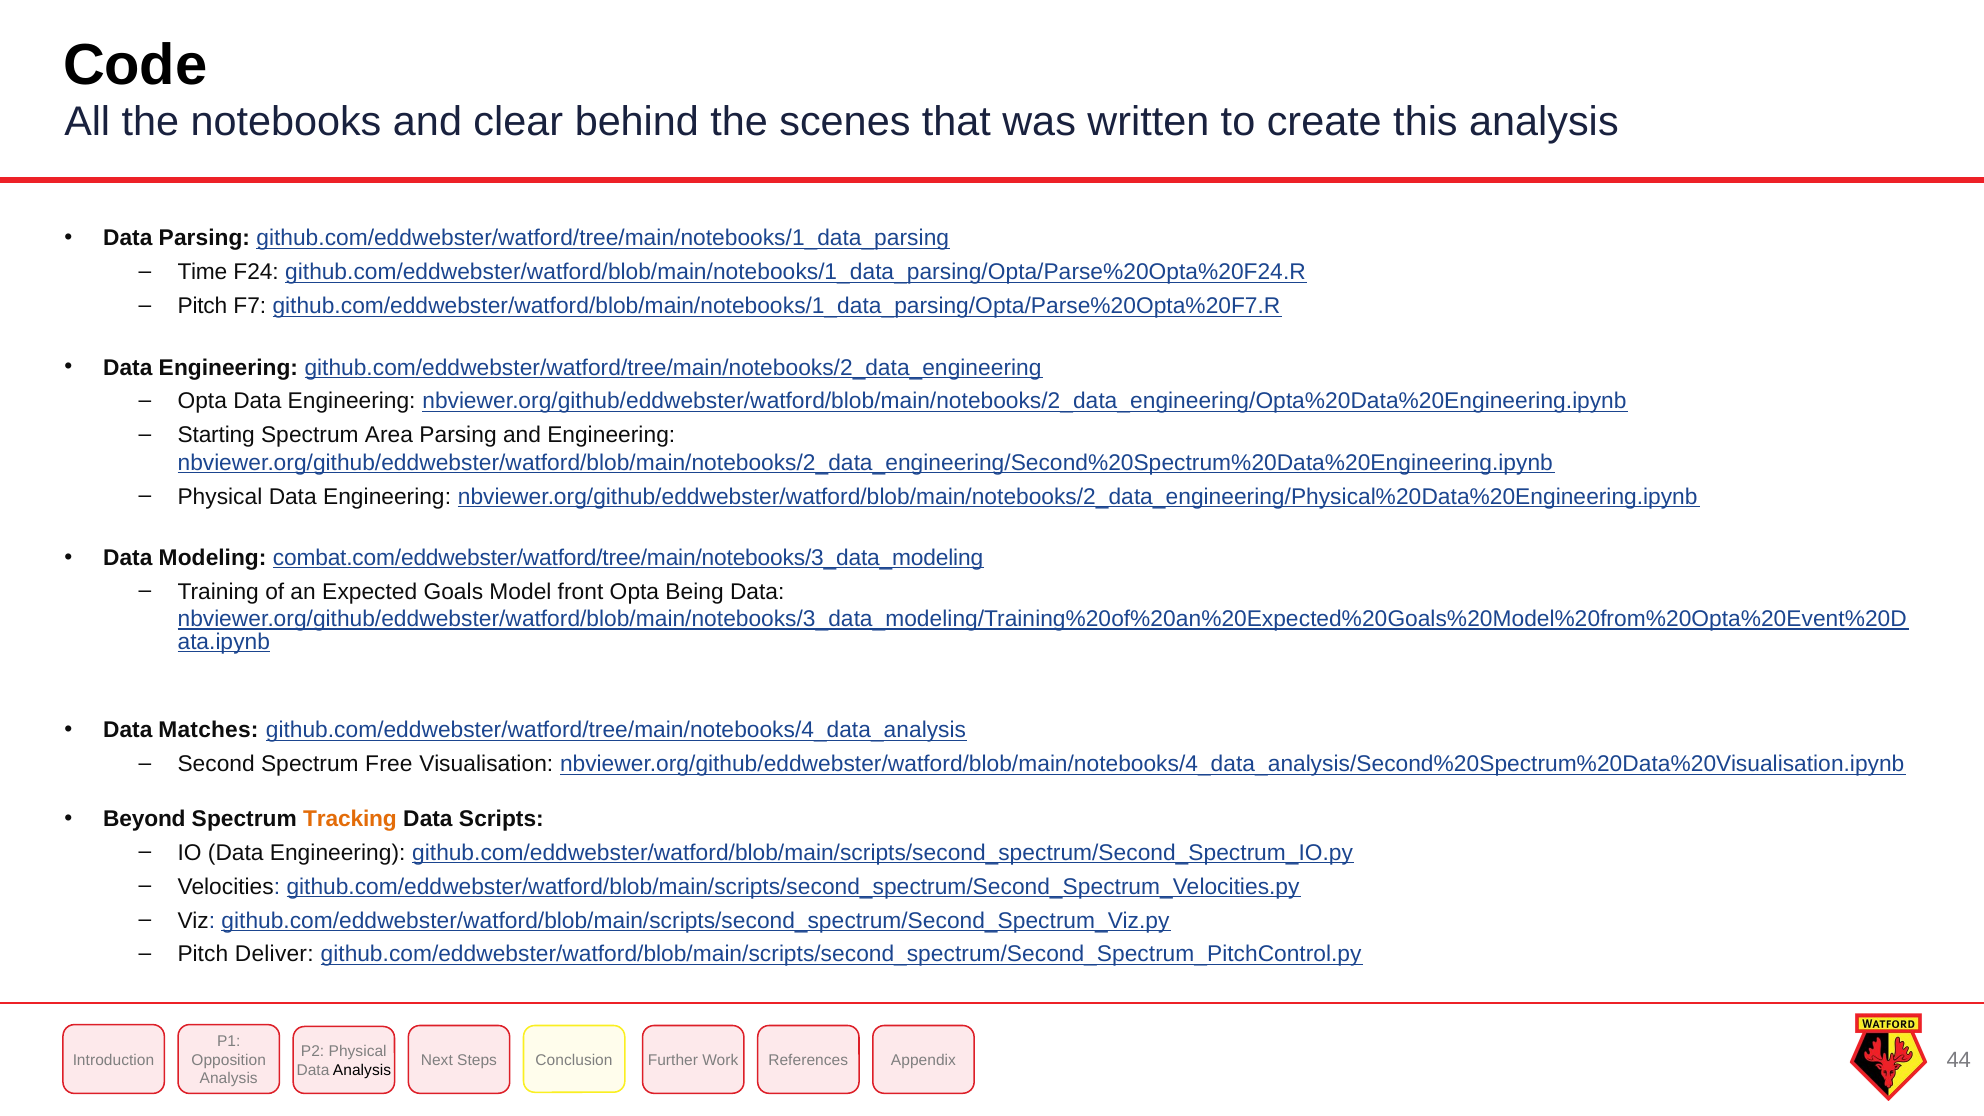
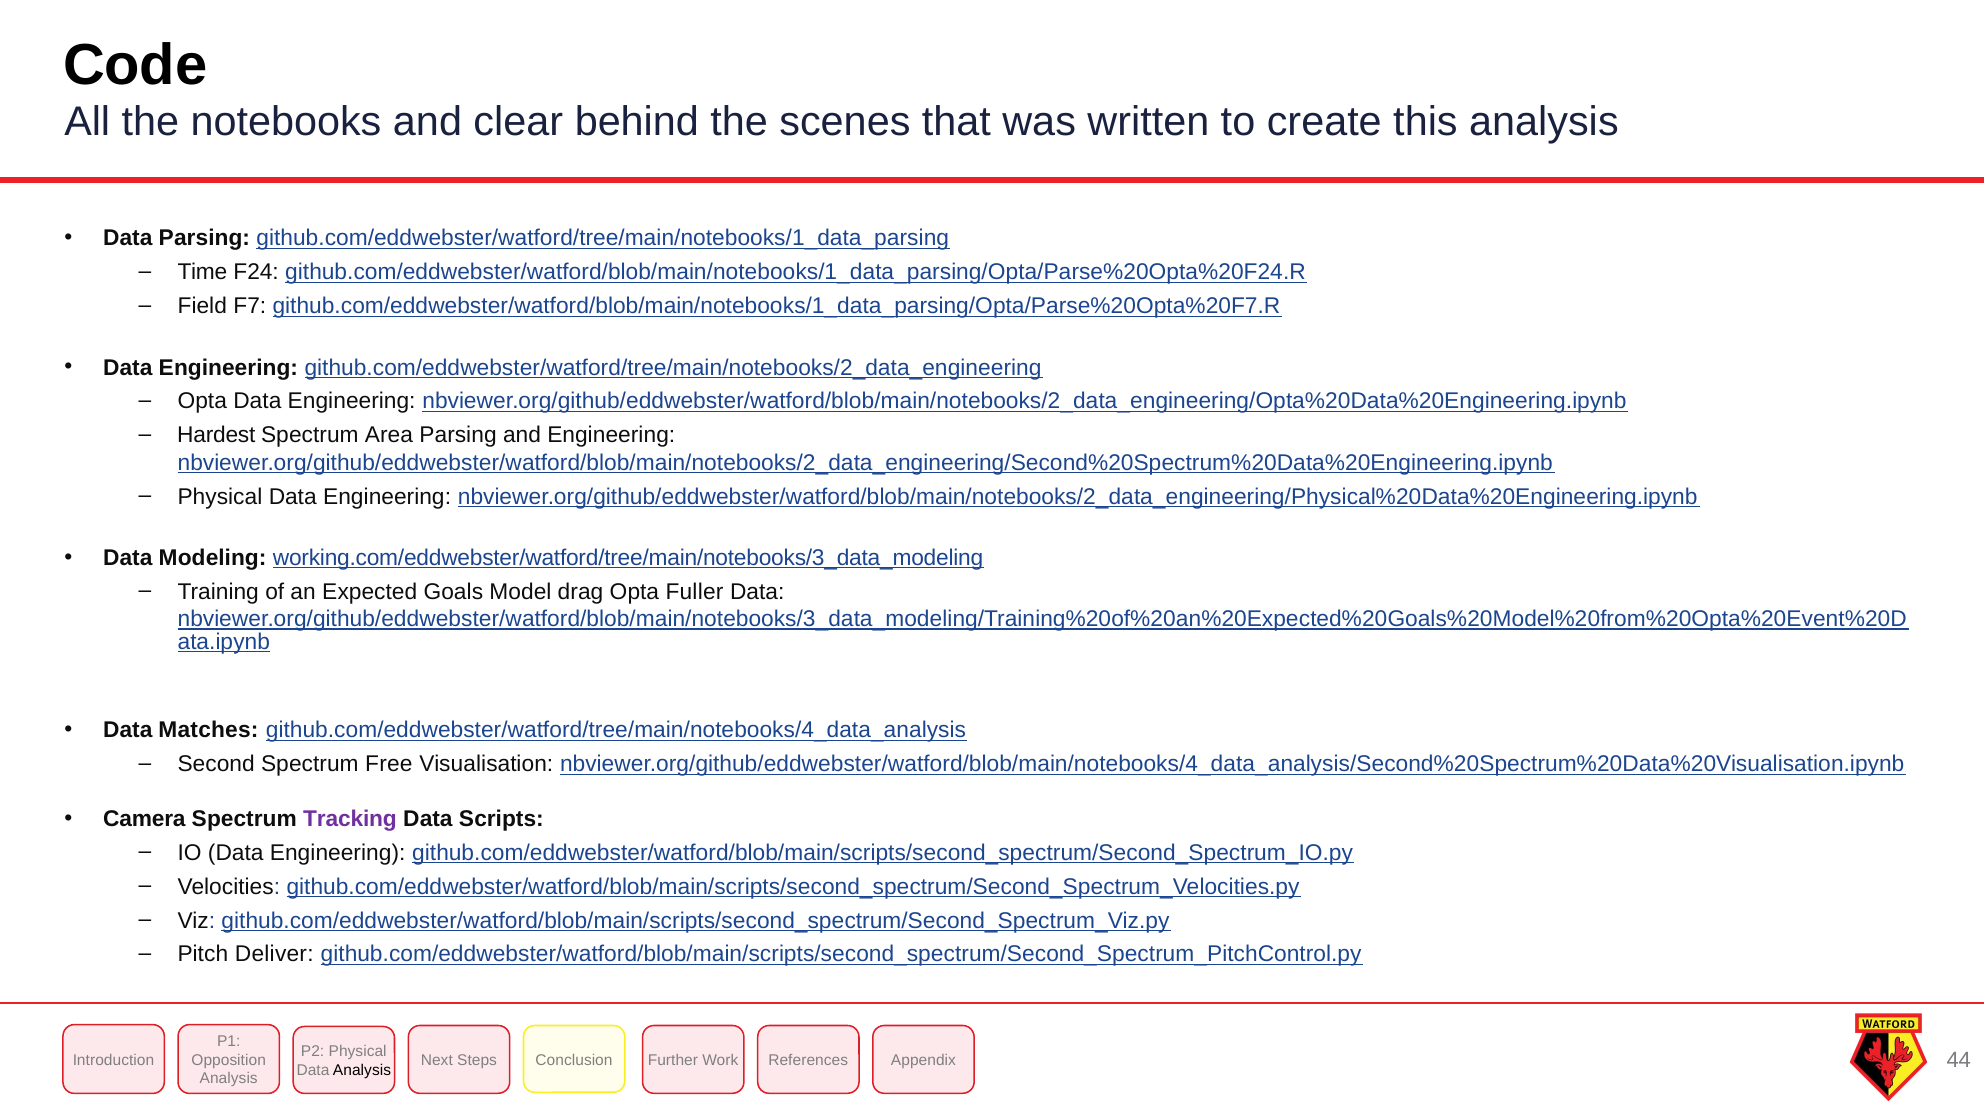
Pitch: Pitch -> Field (202, 306)
Starting: Starting -> Hardest (216, 435)
combat.com/eddwebster/watford/tree/main/notebooks/3_data_modeling: combat.com/eddwebster/watford/tree/main/notebooks/3_data_modeling -> working.com/eddwebster/watford/tree/main/notebooks/3_data_modeling (628, 558)
front: front -> drag (581, 592)
Being: Being -> Fuller (694, 592)
Beyond: Beyond -> Camera (144, 819)
Tracking colour: orange -> purple (350, 819)
